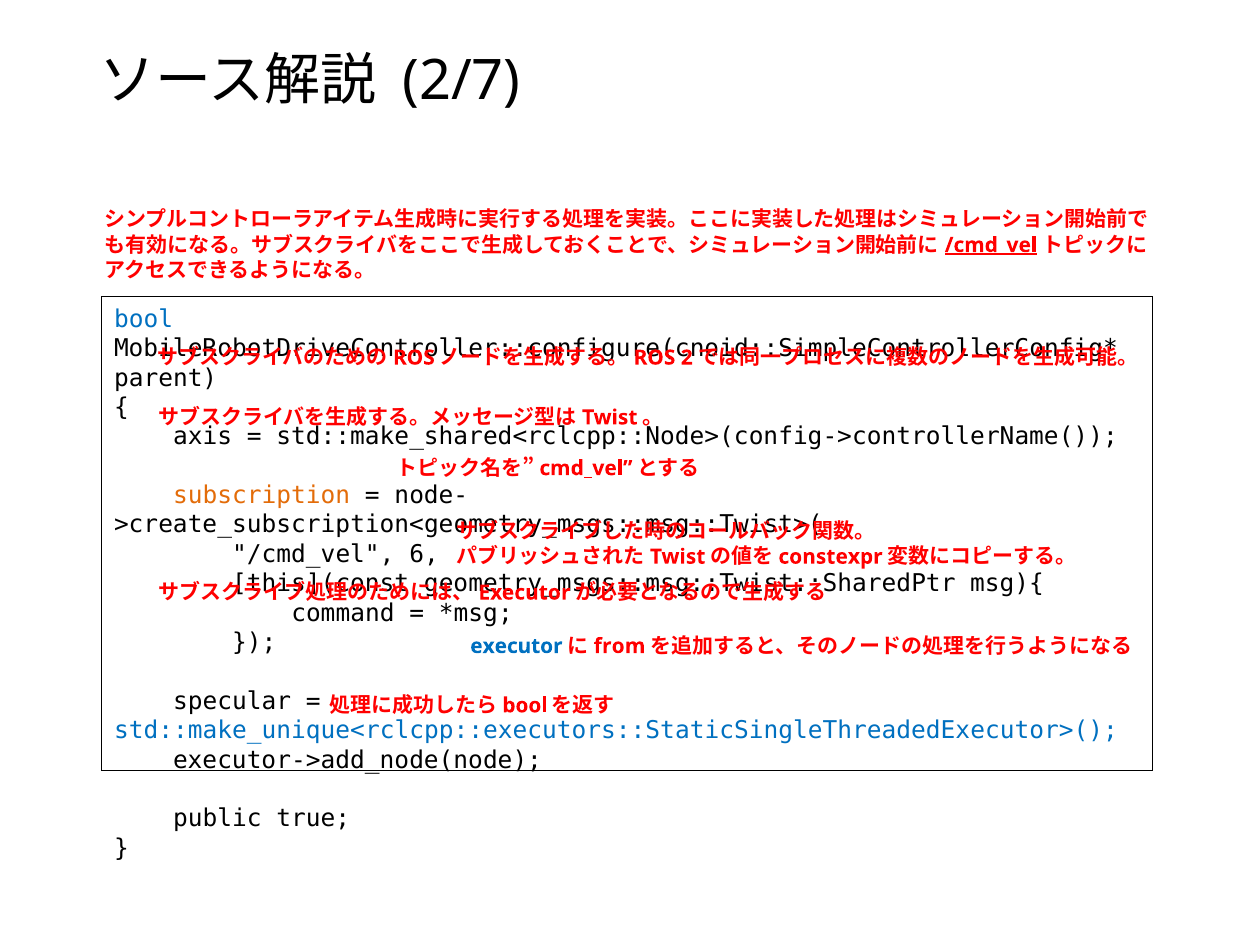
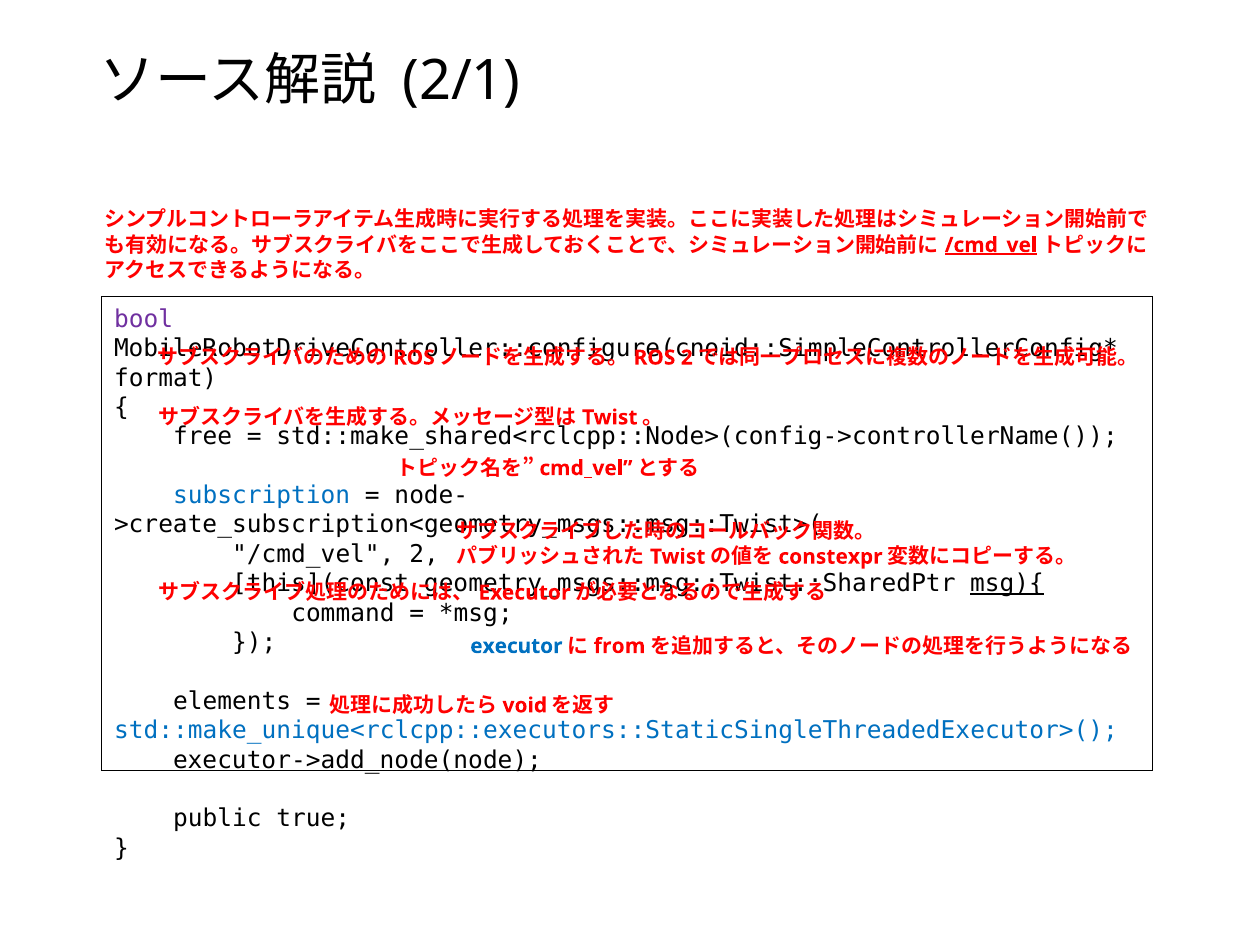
2/7: 2/7 -> 2/1 (461, 81)
bool colour: blue -> purple (144, 319)
parent: parent -> format (166, 378)
axis: axis -> free (203, 437)
subscription colour: orange -> blue (262, 496)
/cmd_vel 6: 6 -> 2 (424, 554)
msg){ underline: none -> present (1007, 584)
specular: specular -> elements (232, 701)
bool: bool -> void (525, 706)
